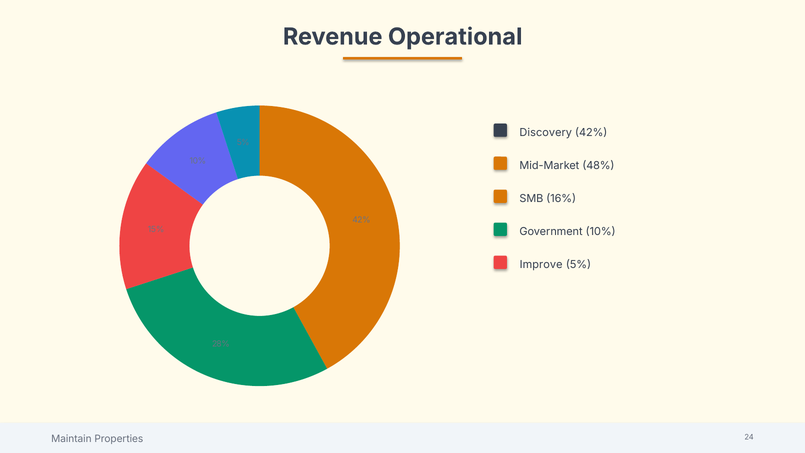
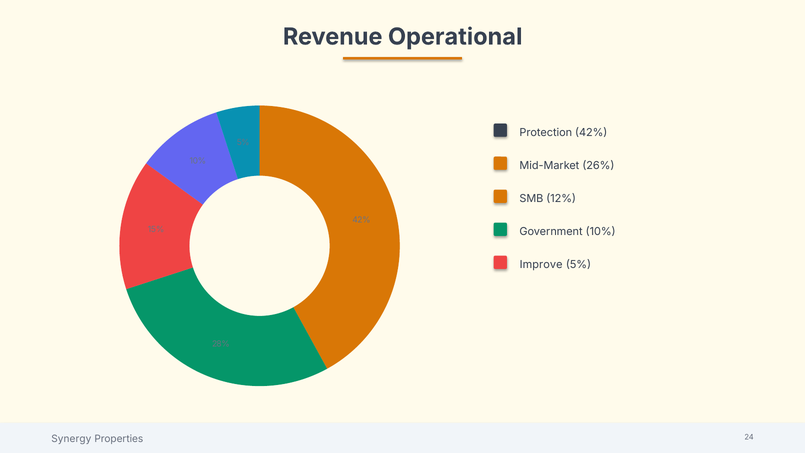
Discovery: Discovery -> Protection (546, 133)
48%: 48% -> 26% (598, 166)
16%: 16% -> 12% (561, 199)
Maintain: Maintain -> Synergy (71, 439)
